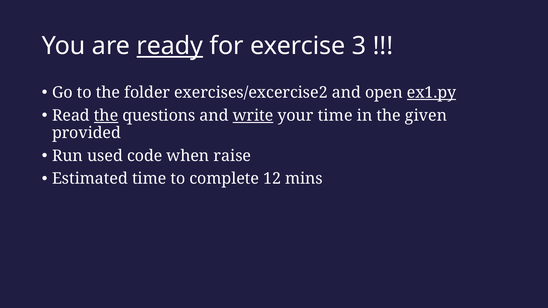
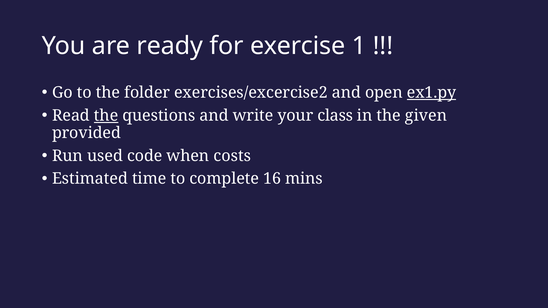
ready underline: present -> none (170, 46)
3: 3 -> 1 (359, 46)
write underline: present -> none (253, 116)
your time: time -> class (335, 116)
raise: raise -> costs (232, 156)
12: 12 -> 16 (272, 179)
